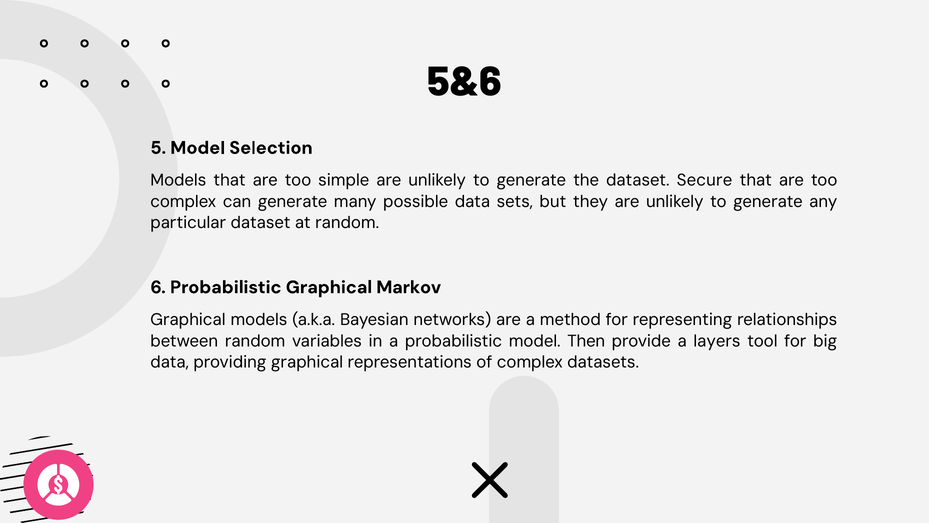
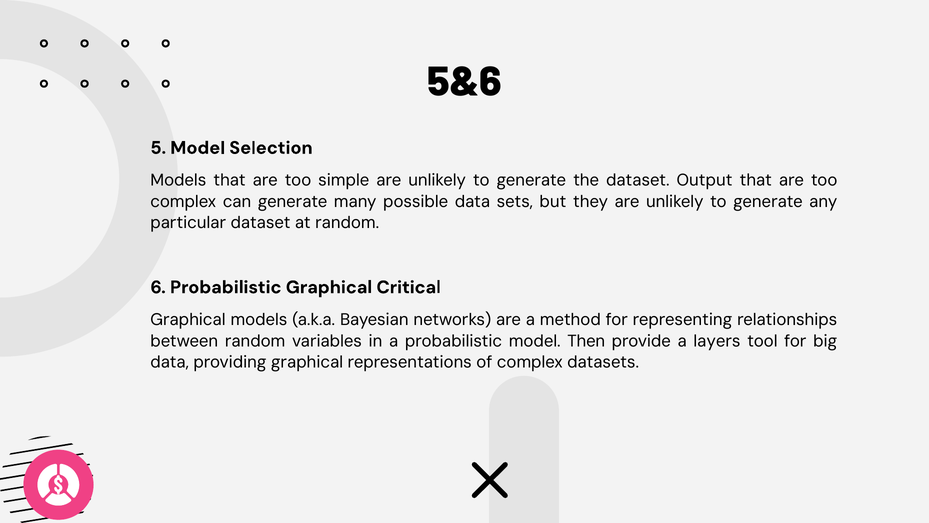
Secure: Secure -> Output (705, 180)
Markov: Markov -> Critical (409, 287)
